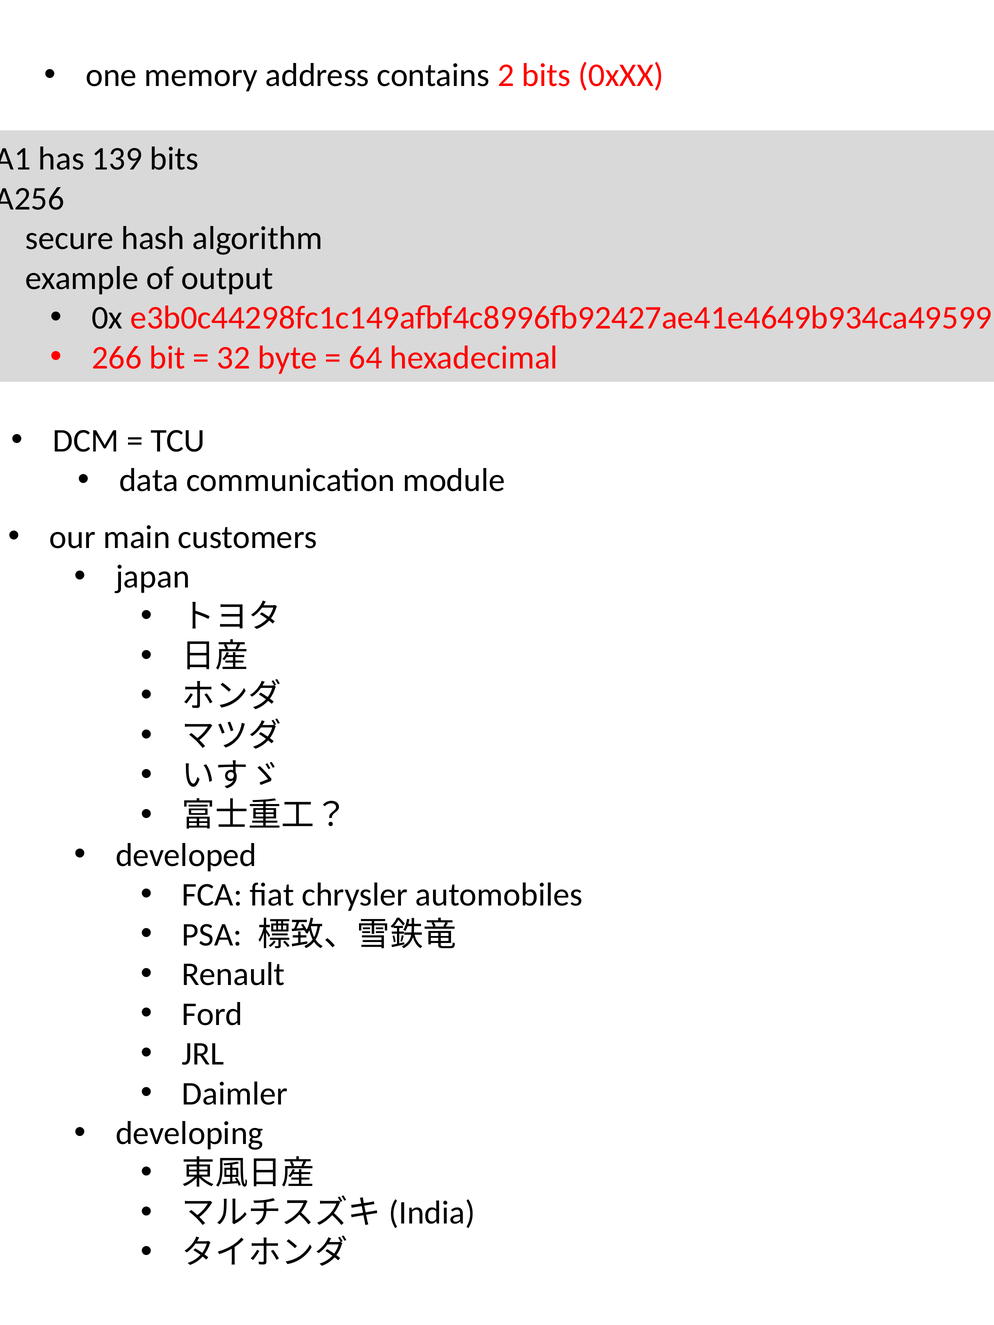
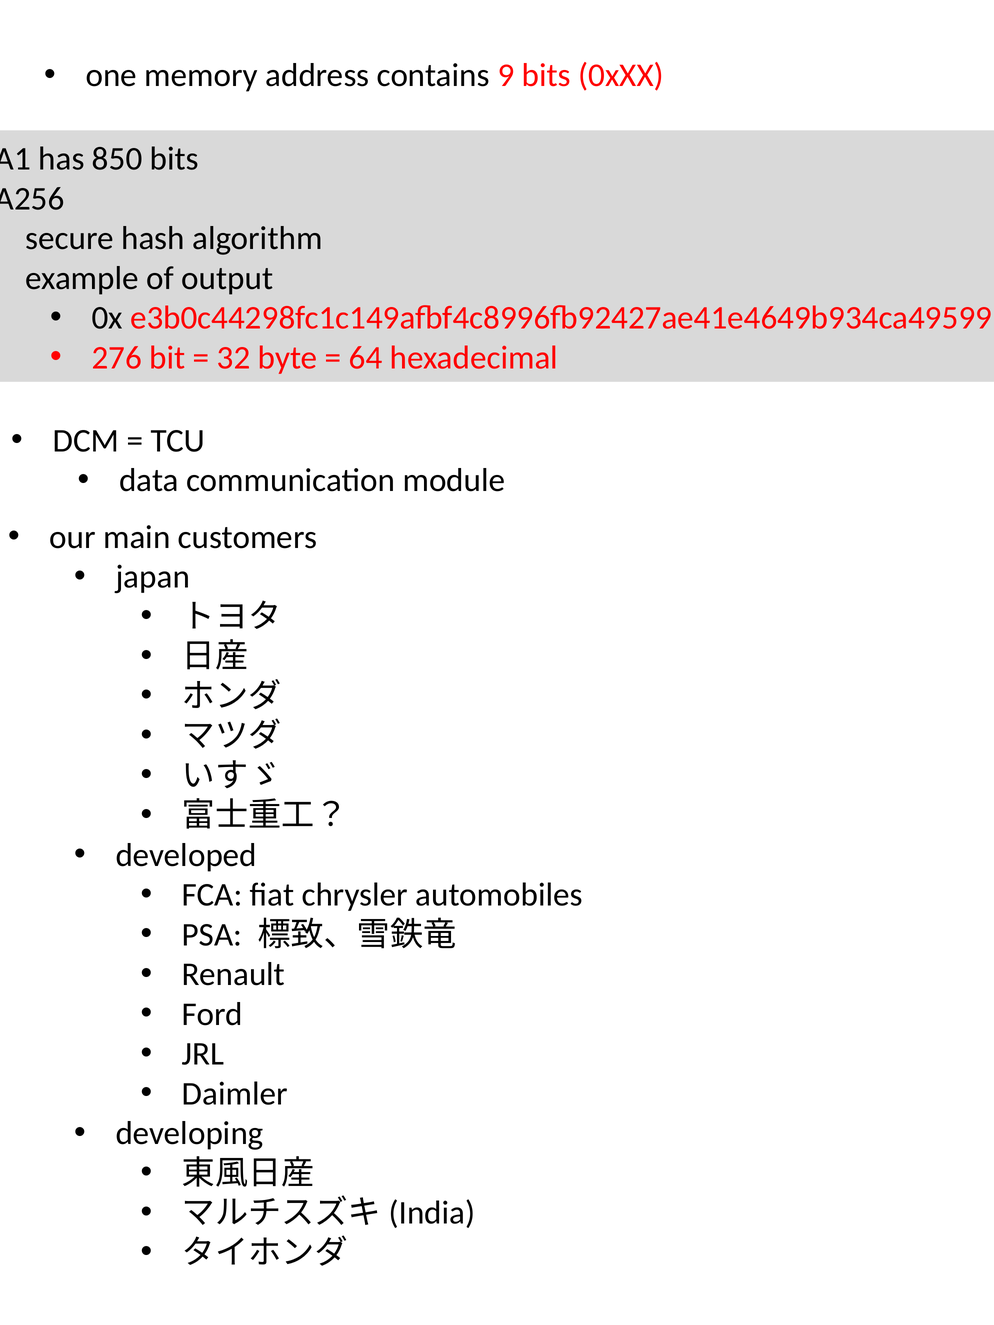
2: 2 -> 9 (506, 76)
139: 139 -> 850 (117, 159)
266: 266 -> 276 (117, 358)
